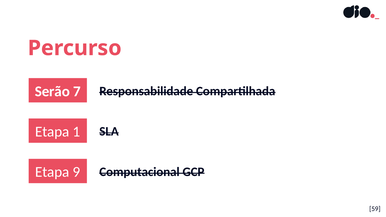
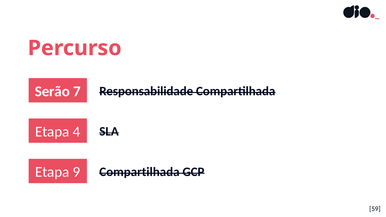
1: 1 -> 4 (77, 132)
9 Computacional: Computacional -> Compartilhada (139, 172)
